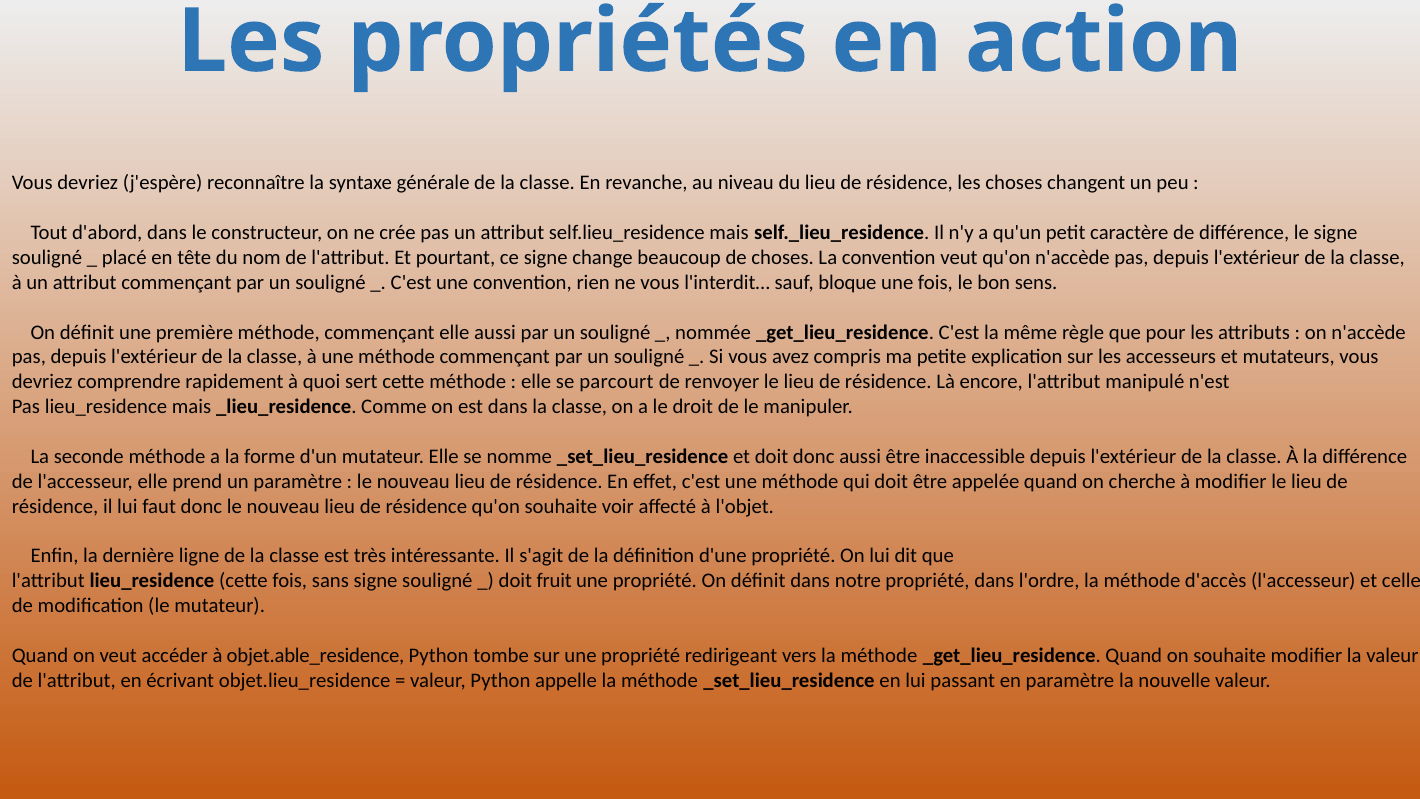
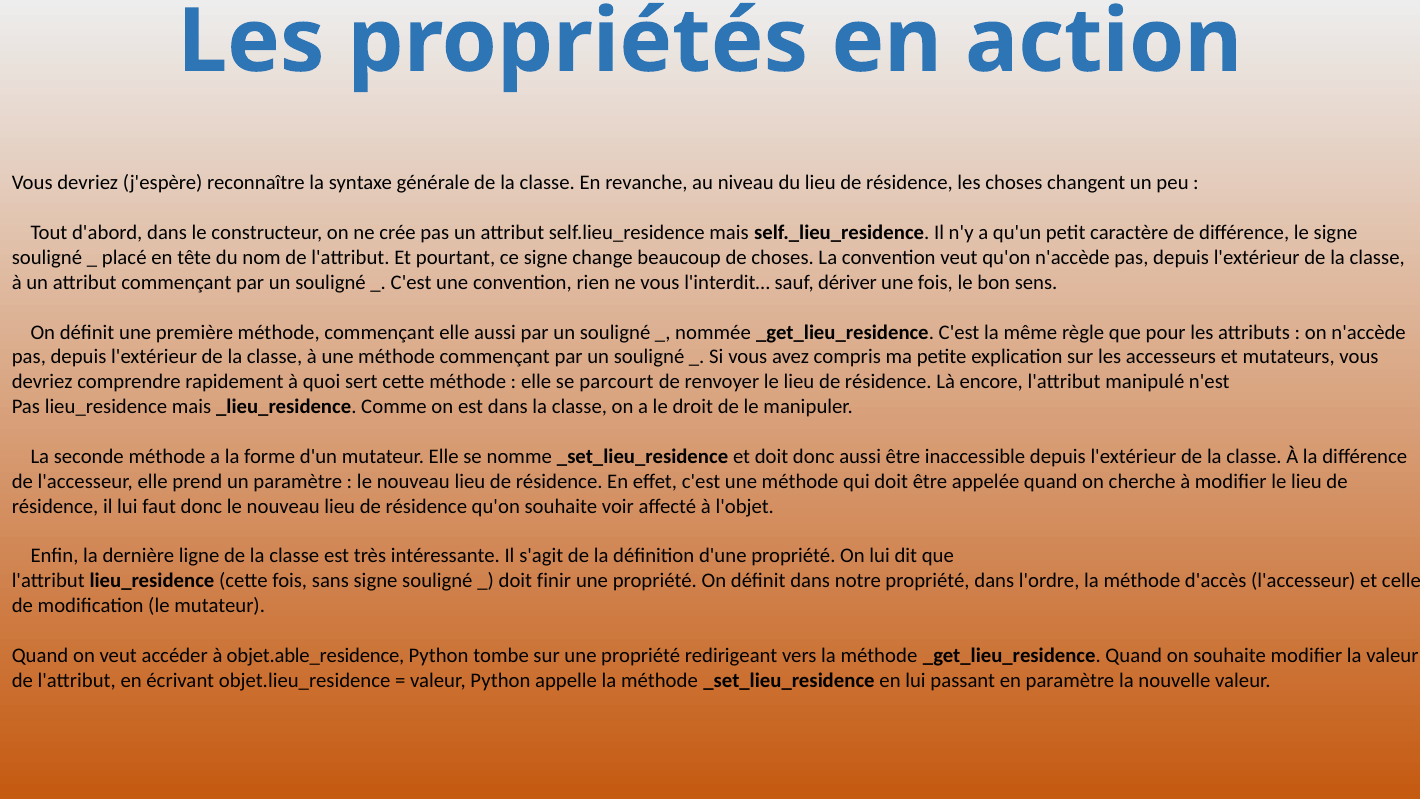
bloque: bloque -> dériver (848, 282)
fruit: fruit -> finir (554, 581)
